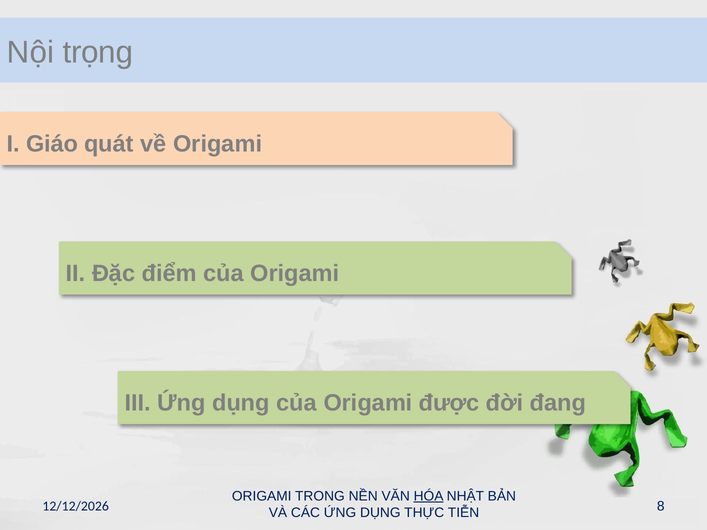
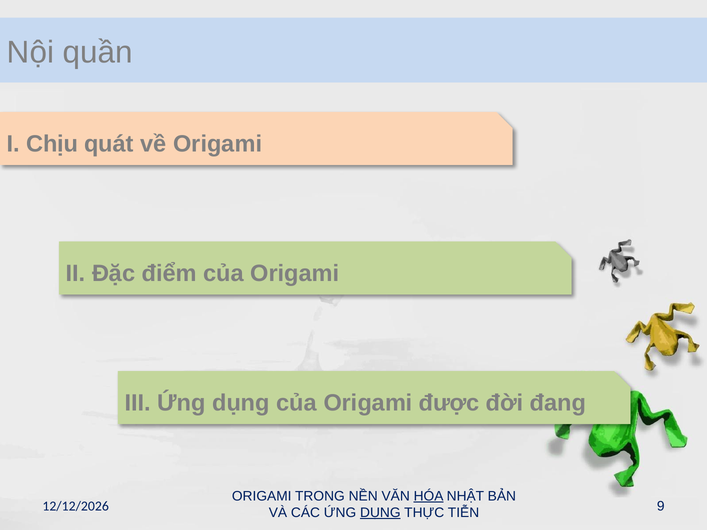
trọng: trọng -> quần (98, 52)
Giáo: Giáo -> Chịu (52, 144)
8: 8 -> 9 (661, 507)
DỤNG underline: none -> present (380, 513)
